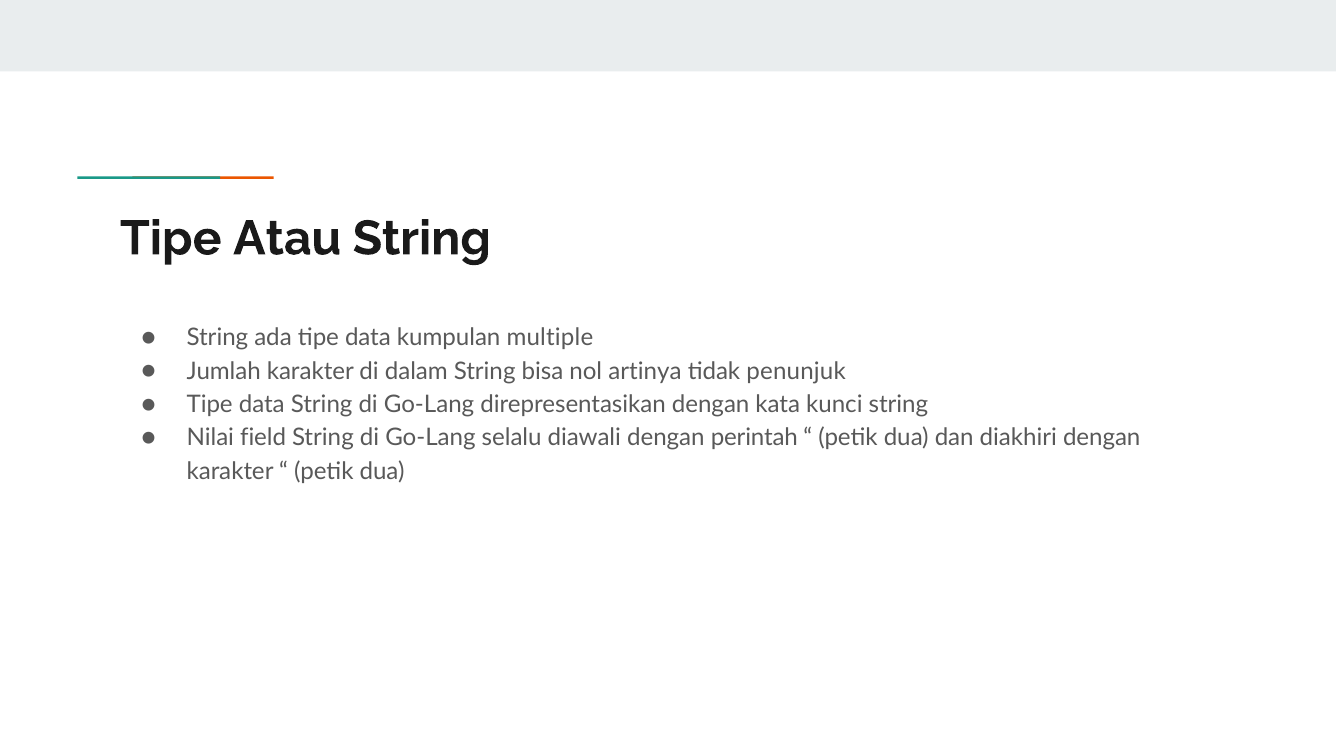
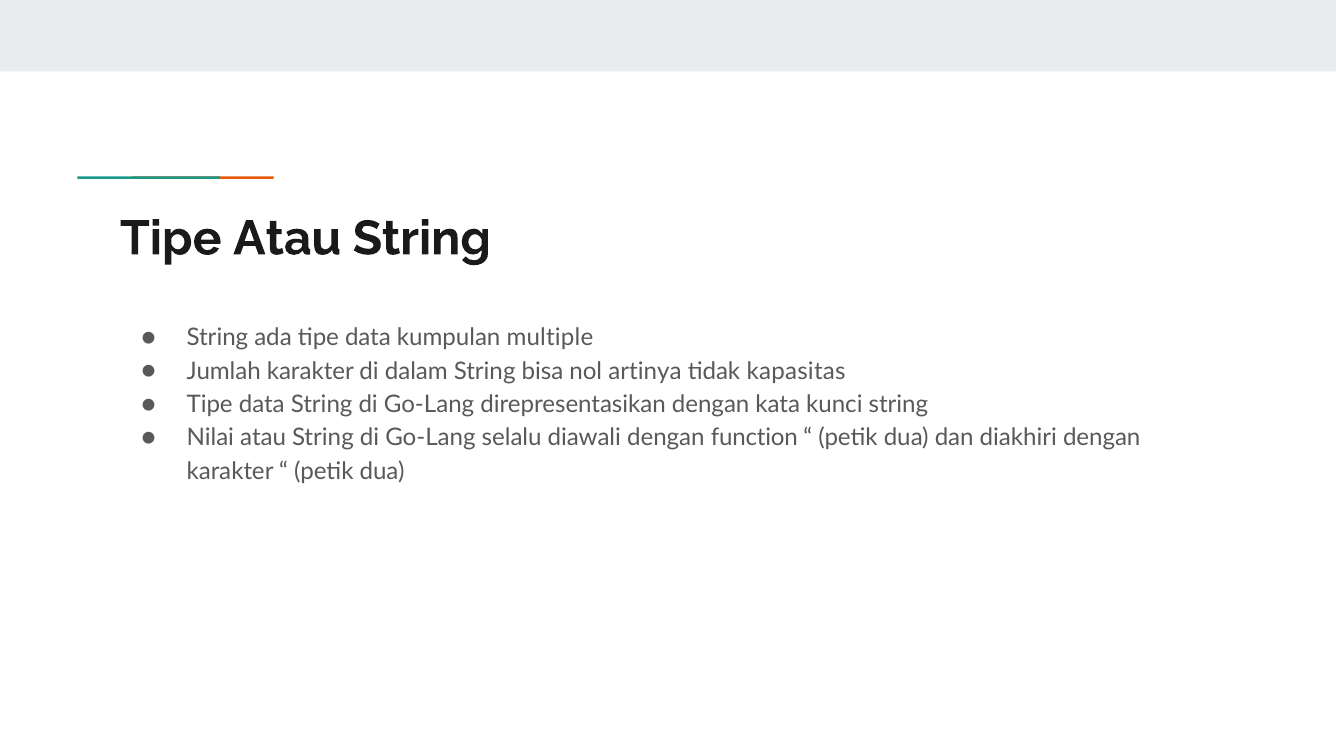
penunjuk: penunjuk -> kapasitas (796, 371)
Nilai field: field -> atau (263, 437)
perintah: perintah -> function (754, 437)
